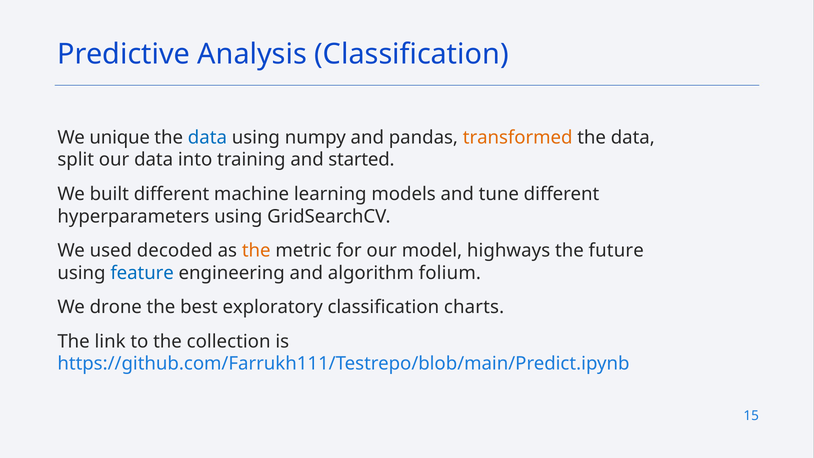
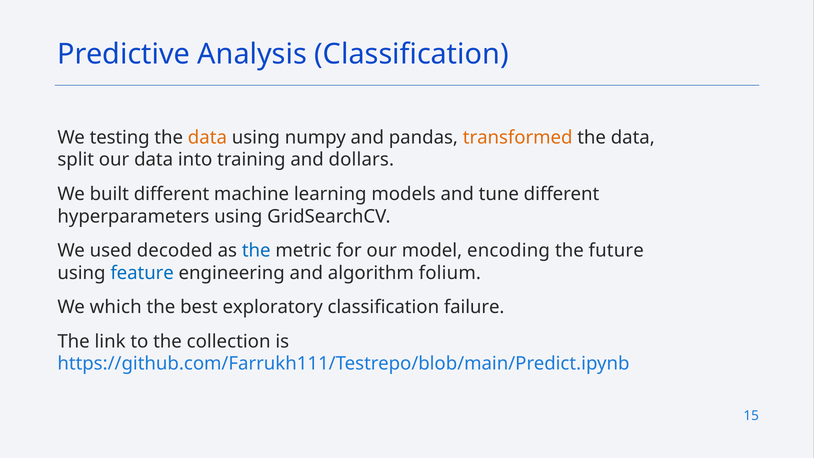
unique: unique -> testing (120, 137)
data colour: blue -> orange (207, 137)
started: started -> dollars (361, 160)
the colour: orange -> blue (256, 251)
highways: highways -> encoding (509, 251)
drone: drone -> which (116, 307)
charts: charts -> failure (474, 307)
